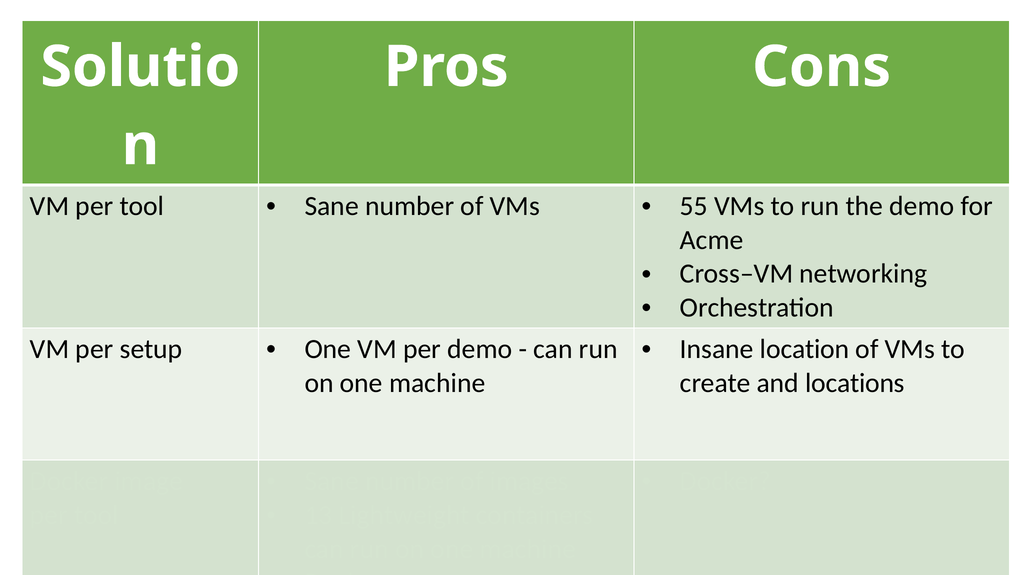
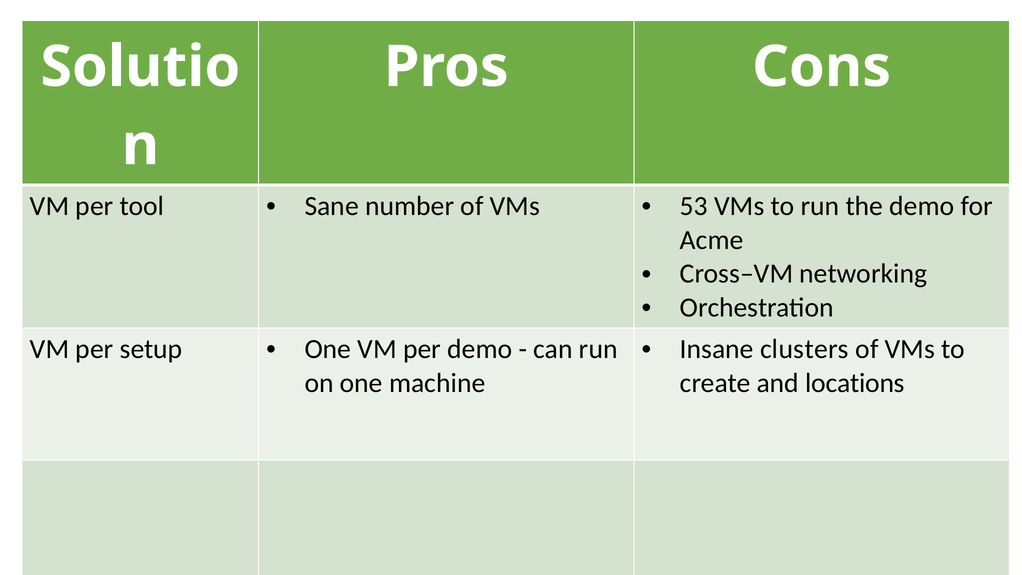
55: 55 -> 53 (694, 206)
location: location -> clusters (804, 349)
